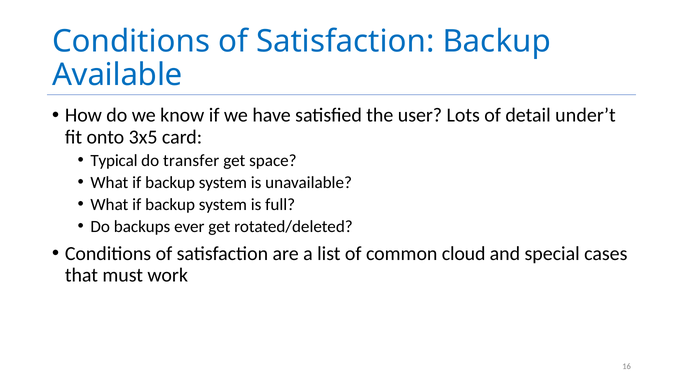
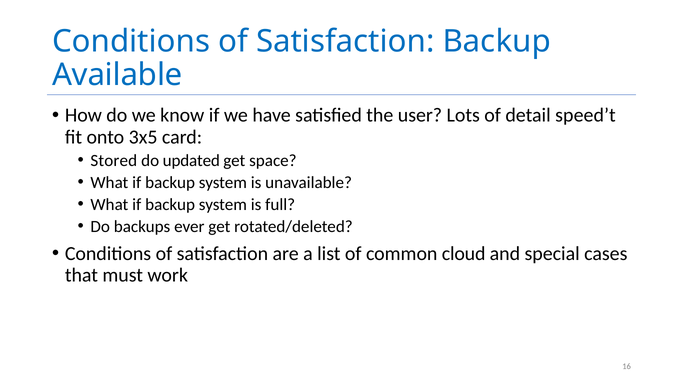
under’t: under’t -> speed’t (586, 115)
Typical: Typical -> Stored (114, 161)
transfer: transfer -> updated (191, 161)
